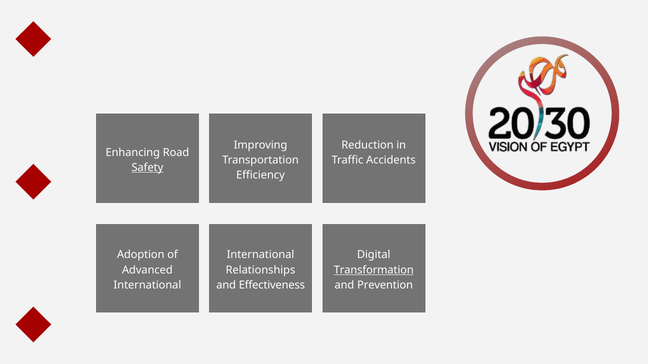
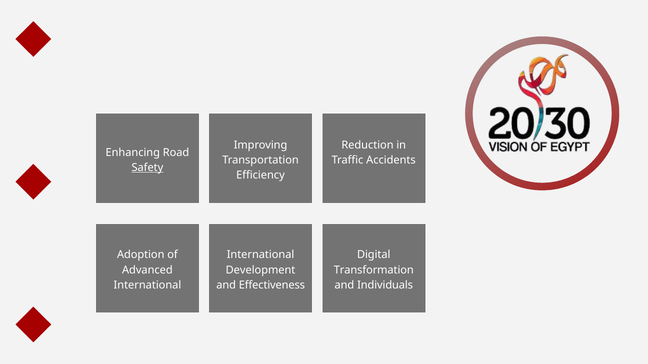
Relationships: Relationships -> Development (261, 270)
Transformation underline: present -> none (374, 270)
Prevention: Prevention -> Individuals (385, 285)
